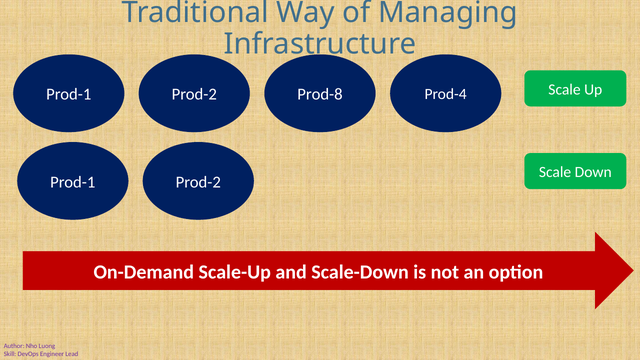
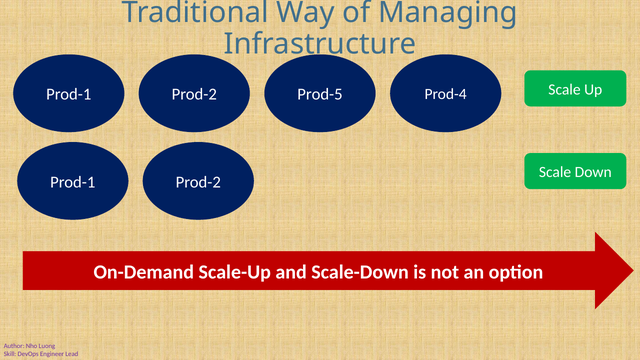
Prod-8: Prod-8 -> Prod-5 (320, 94)
